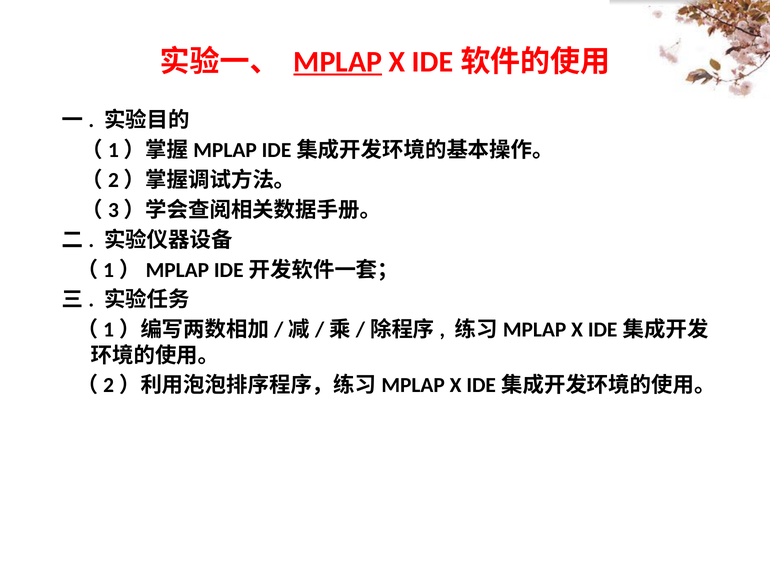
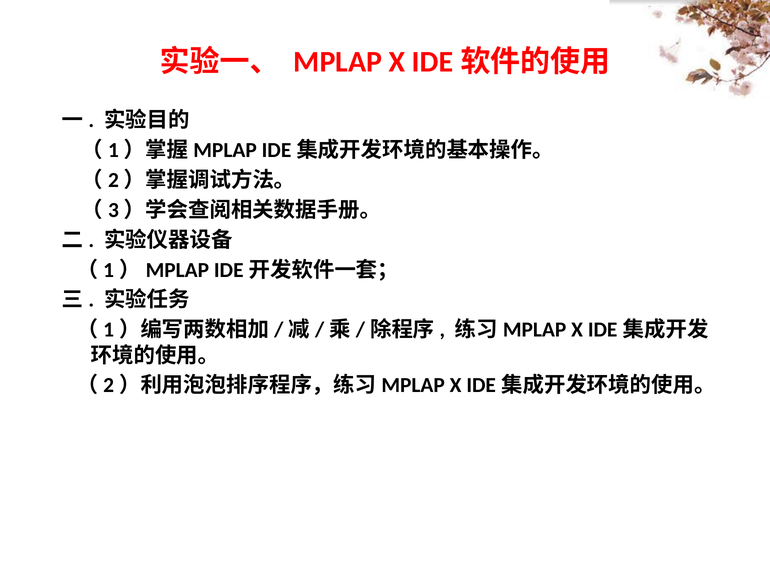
MPLAP underline: present -> none (338, 62)
